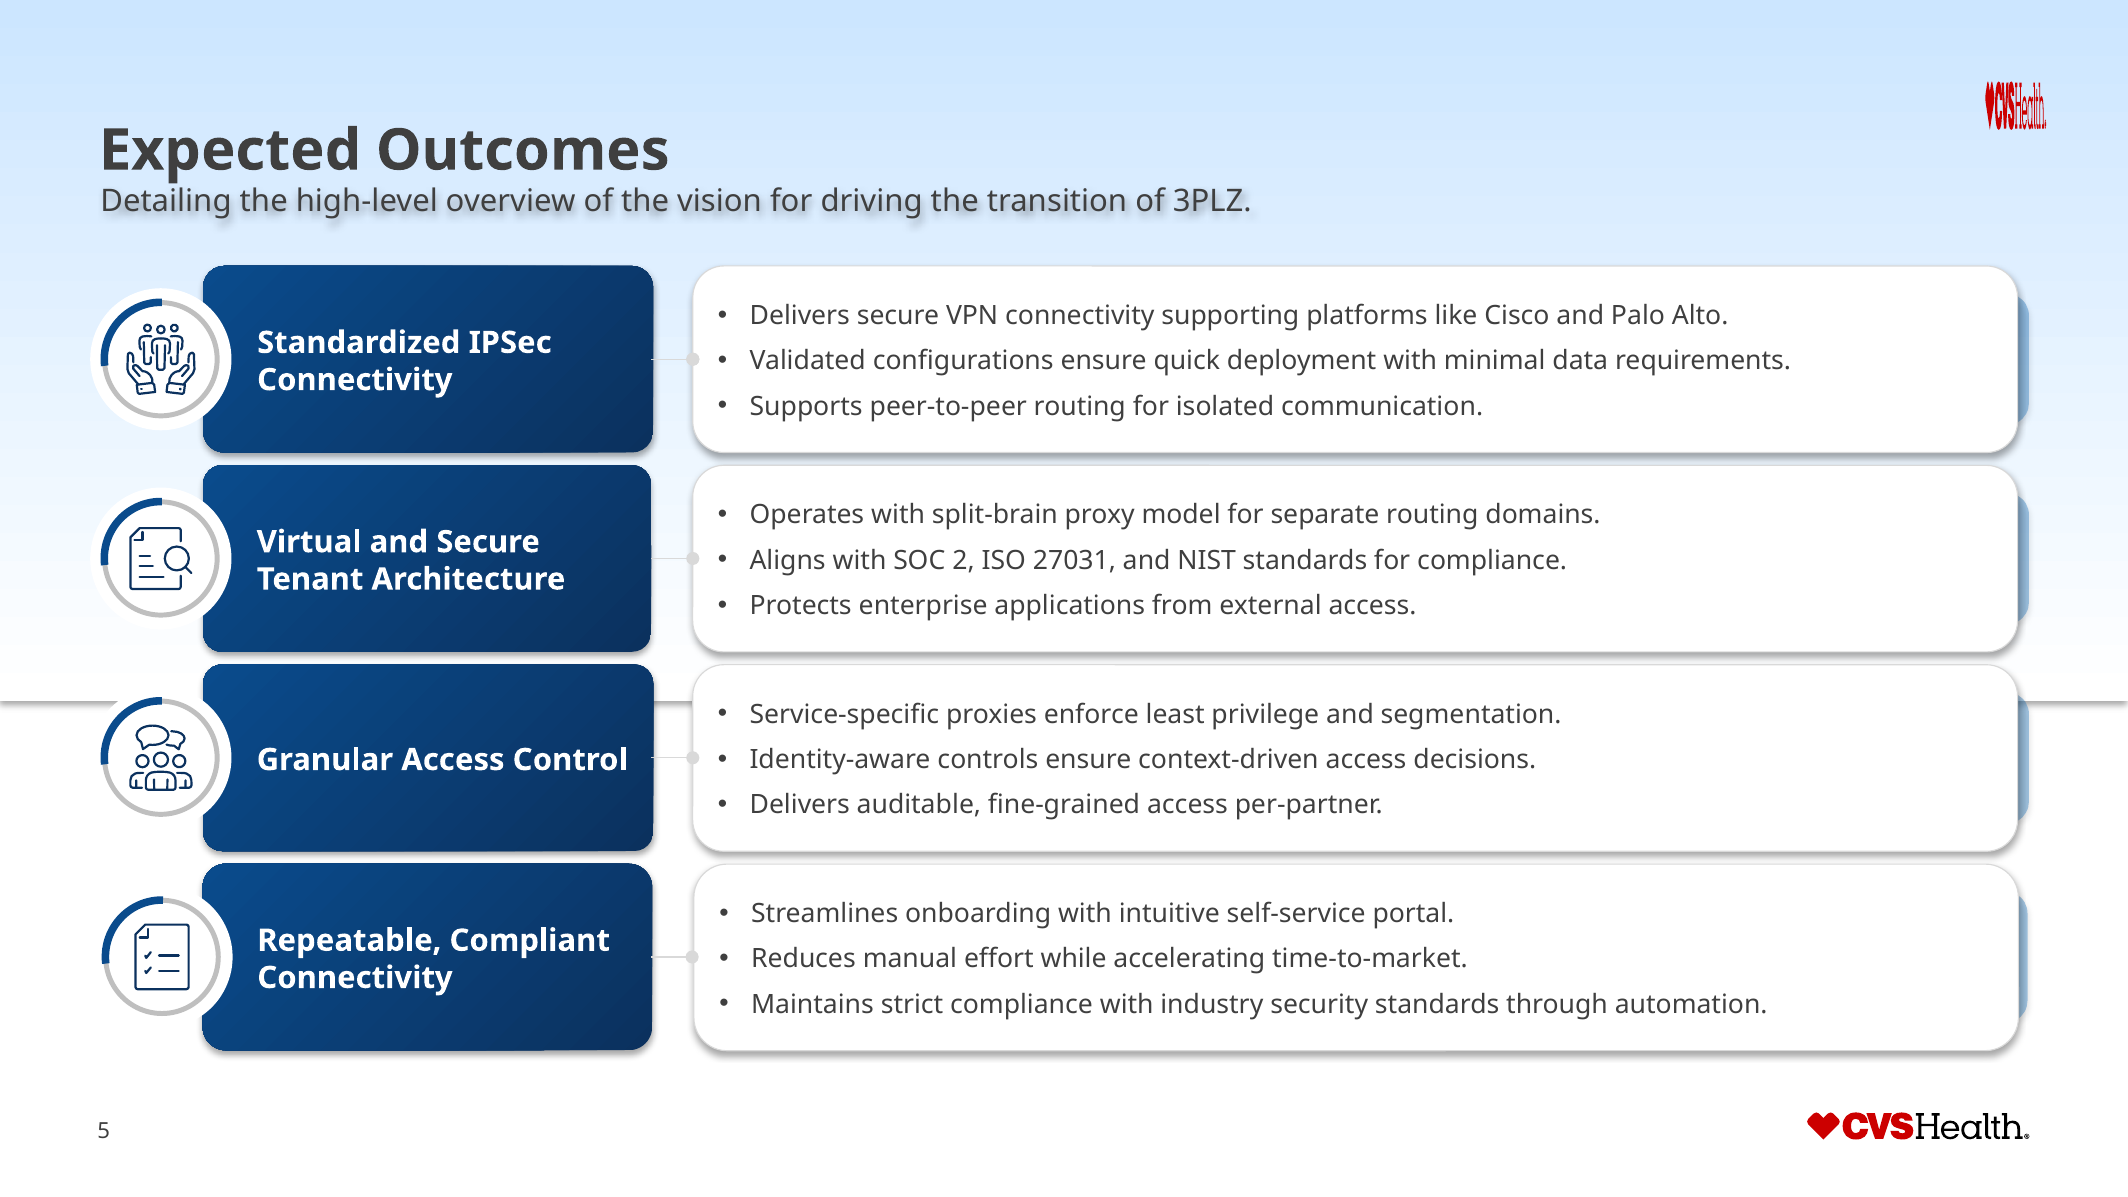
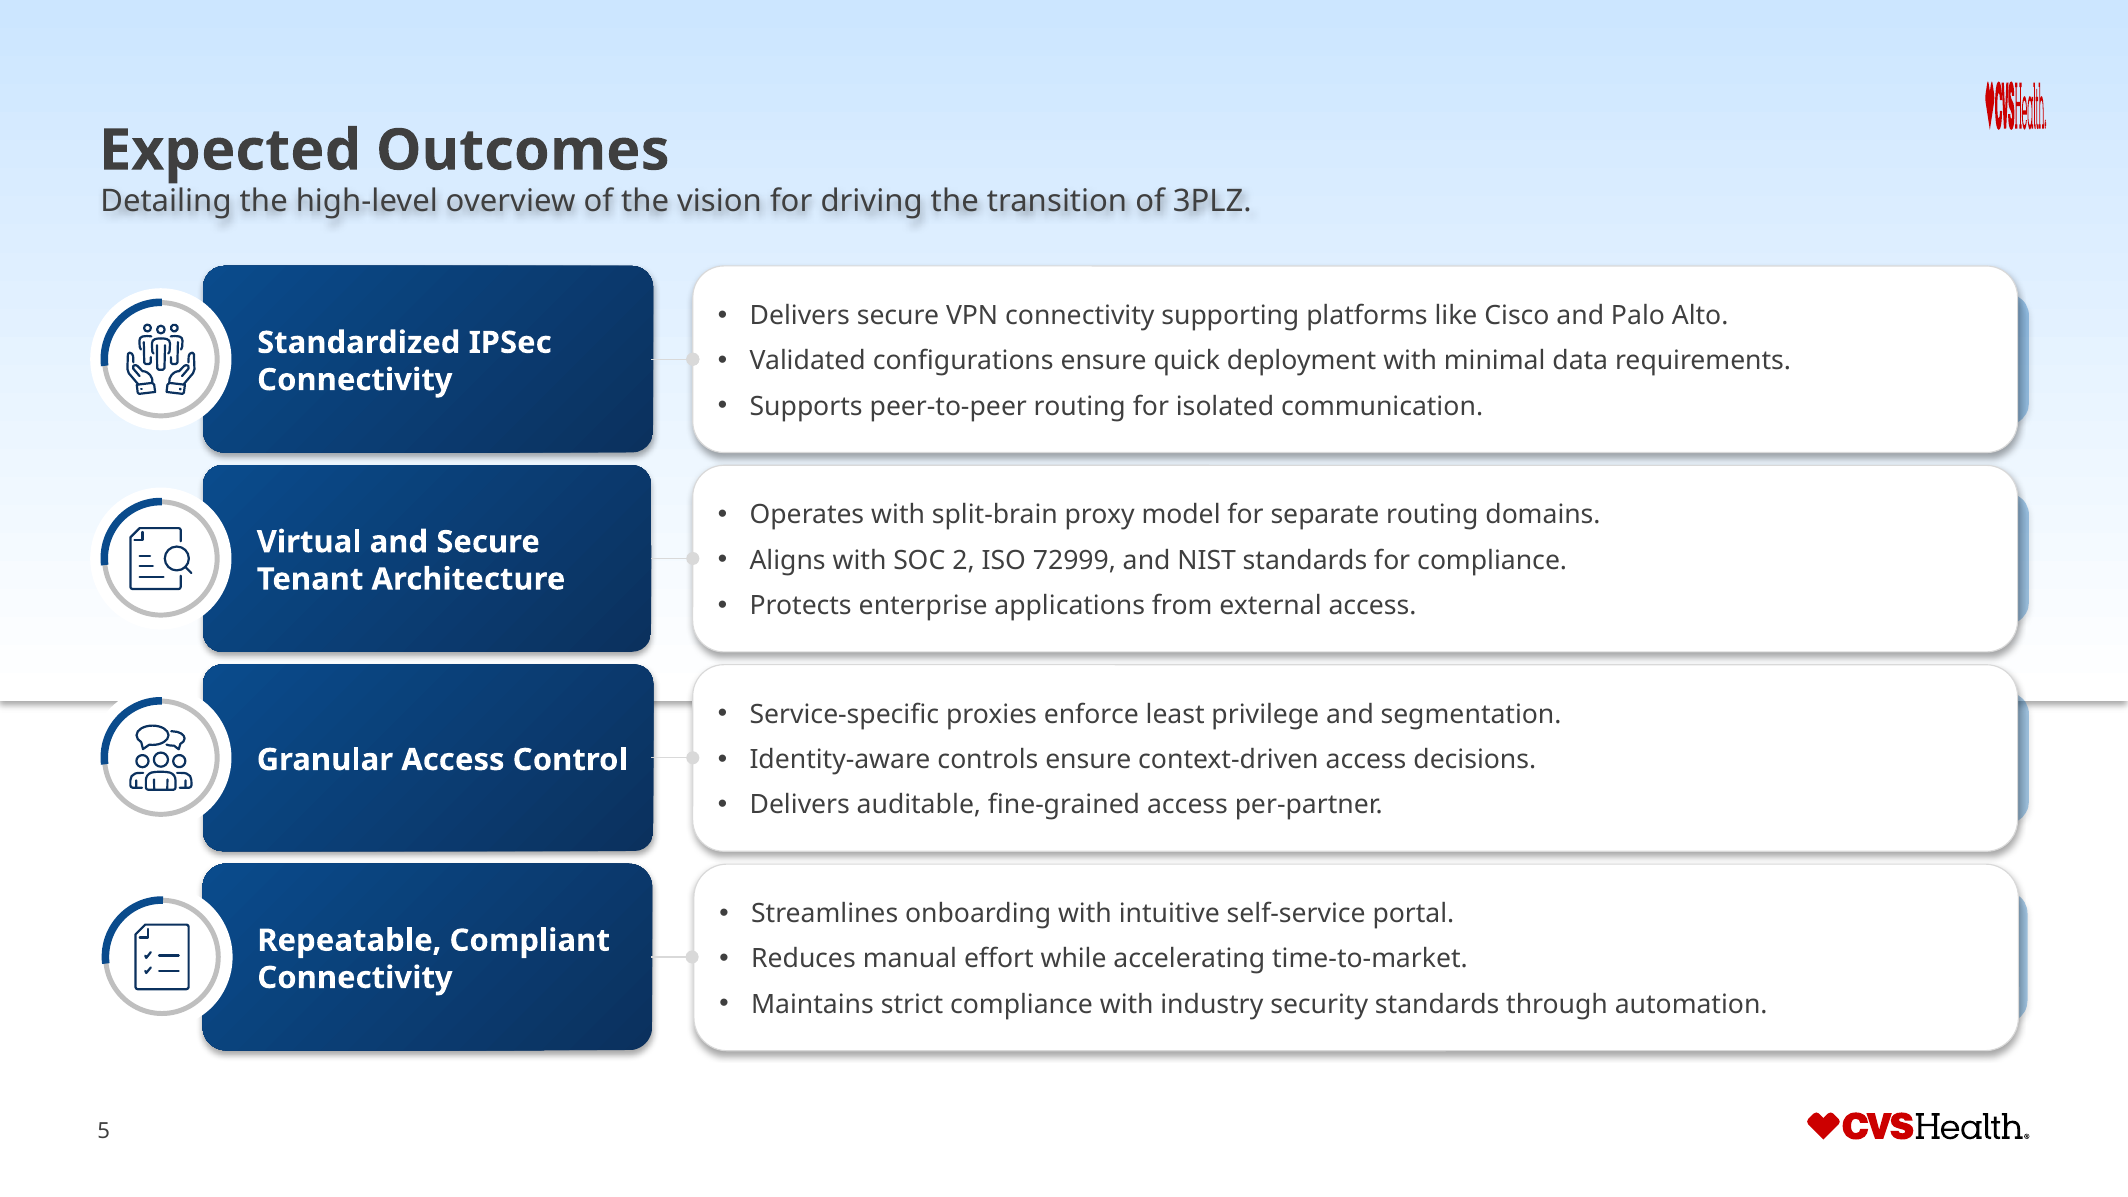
27031: 27031 -> 72999 (1074, 561)
